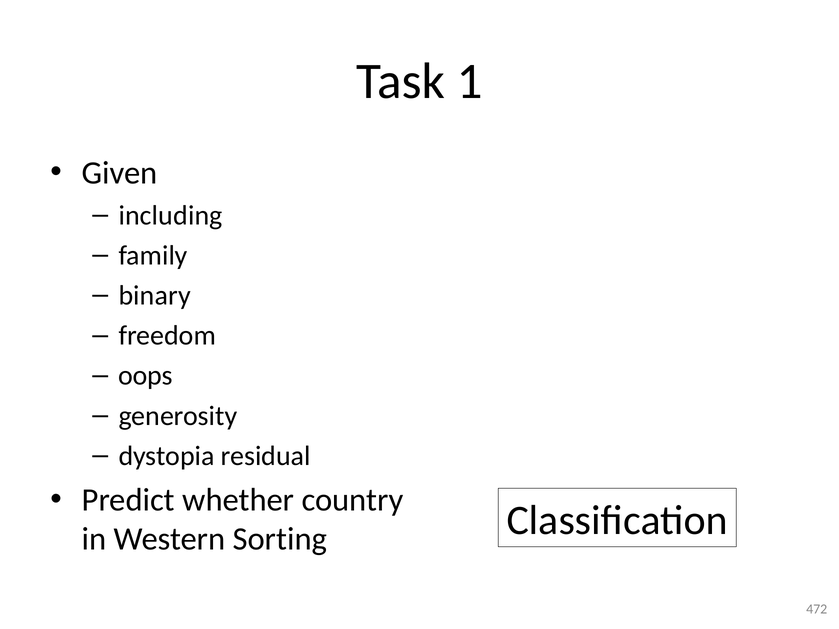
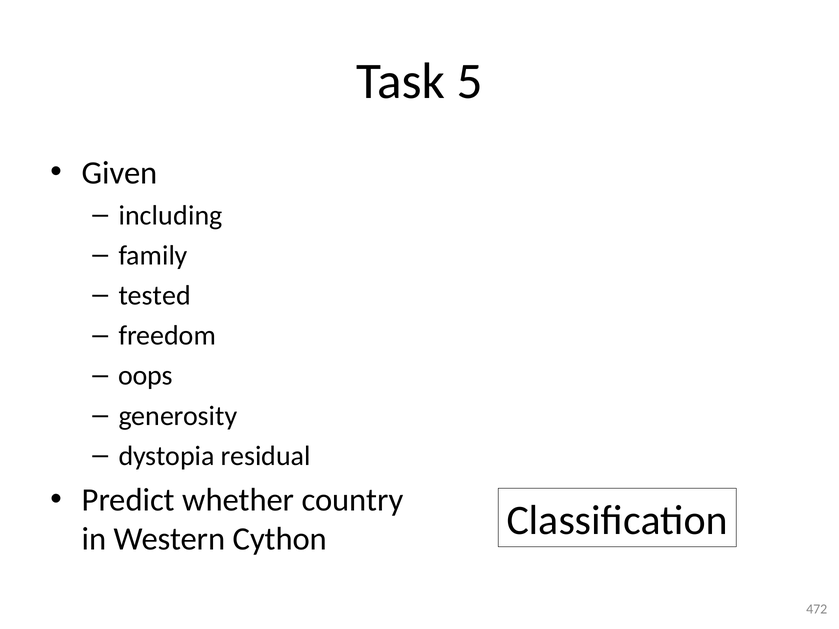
1: 1 -> 5 (470, 81)
binary: binary -> tested (155, 296)
Sorting: Sorting -> Cython (280, 539)
